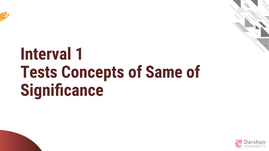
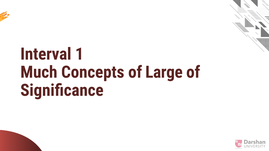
Tests: Tests -> Much (39, 72)
Same: Same -> Large (164, 72)
